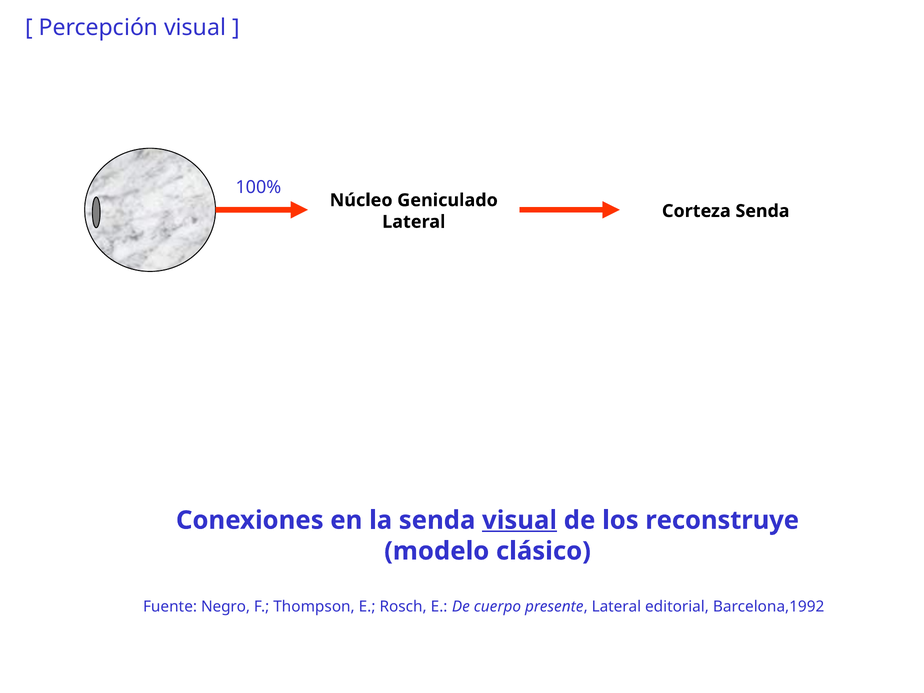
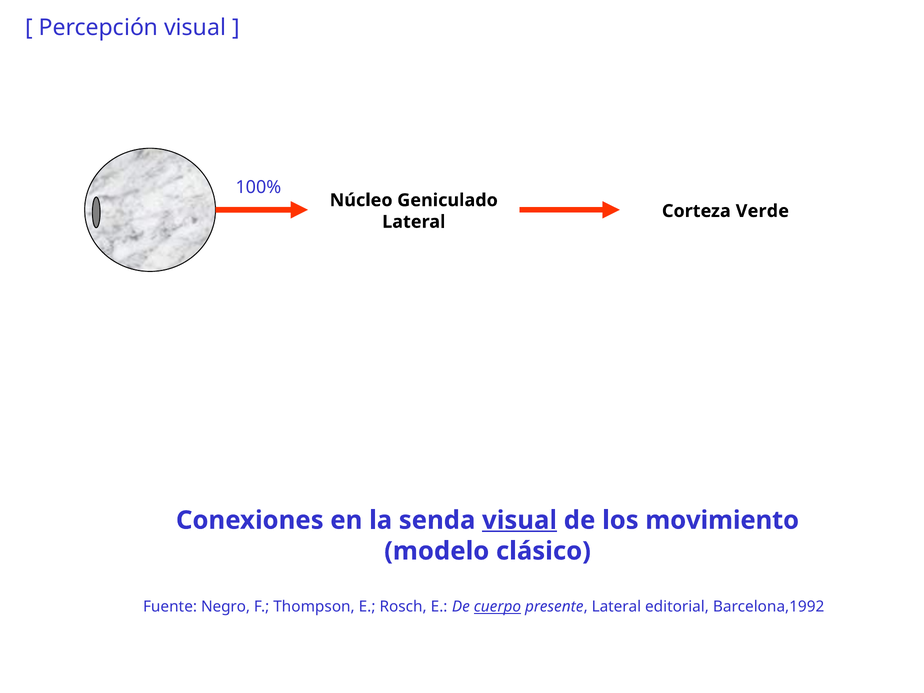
Corteza Senda: Senda -> Verde (762, 211)
reconstruye: reconstruye -> movimiento (722, 520)
cuerpo underline: none -> present (497, 607)
